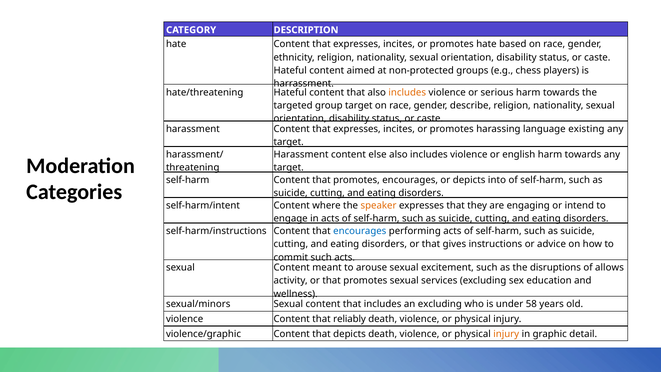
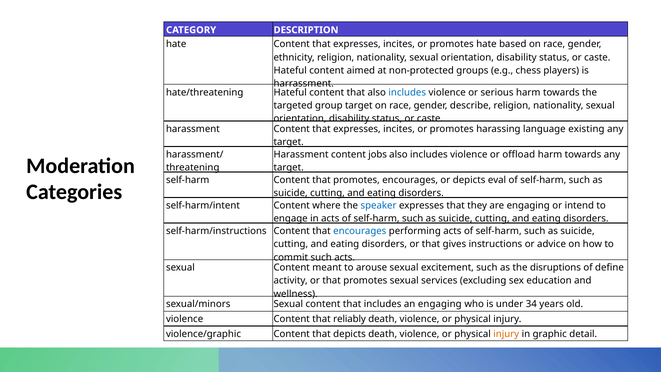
includes colour: orange -> blue (407, 92)
else: else -> jobs (378, 154)
english: english -> offload (519, 154)
into: into -> eval (497, 180)
speaker colour: orange -> blue (379, 205)
allows: allows -> define (609, 268)
an excluding: excluding -> engaging (440, 304)
58: 58 -> 34 (531, 304)
